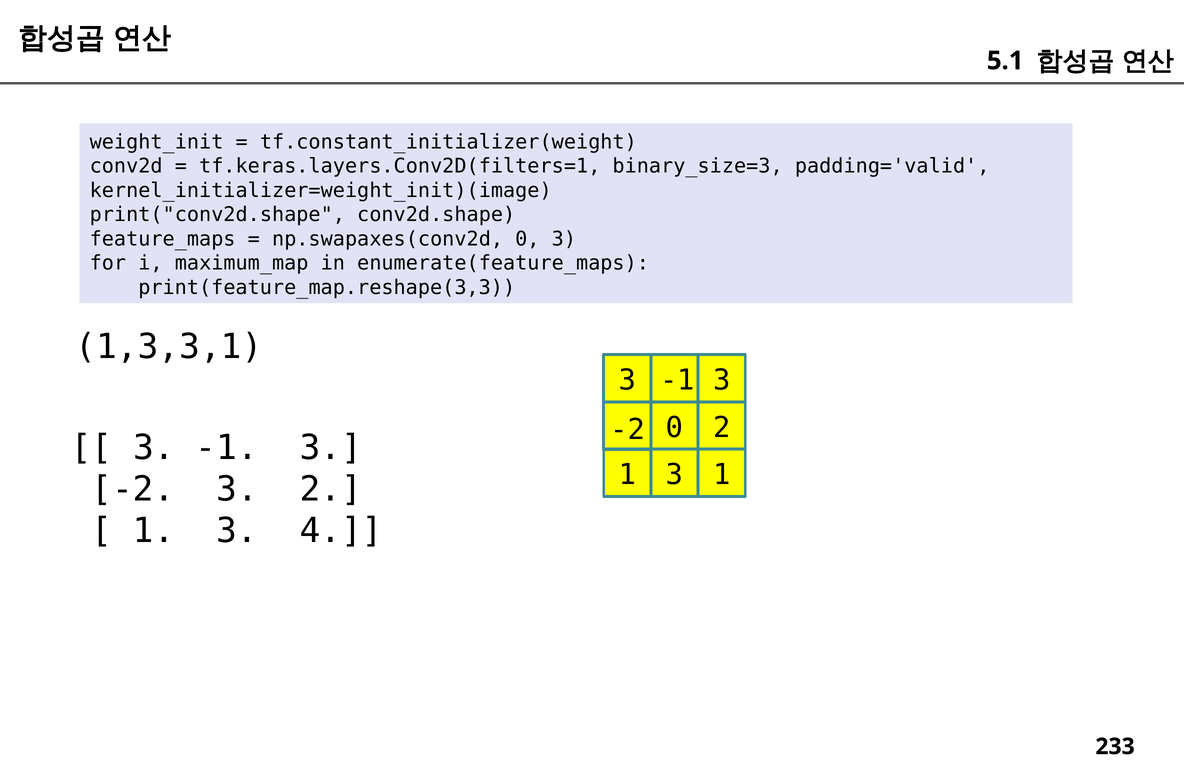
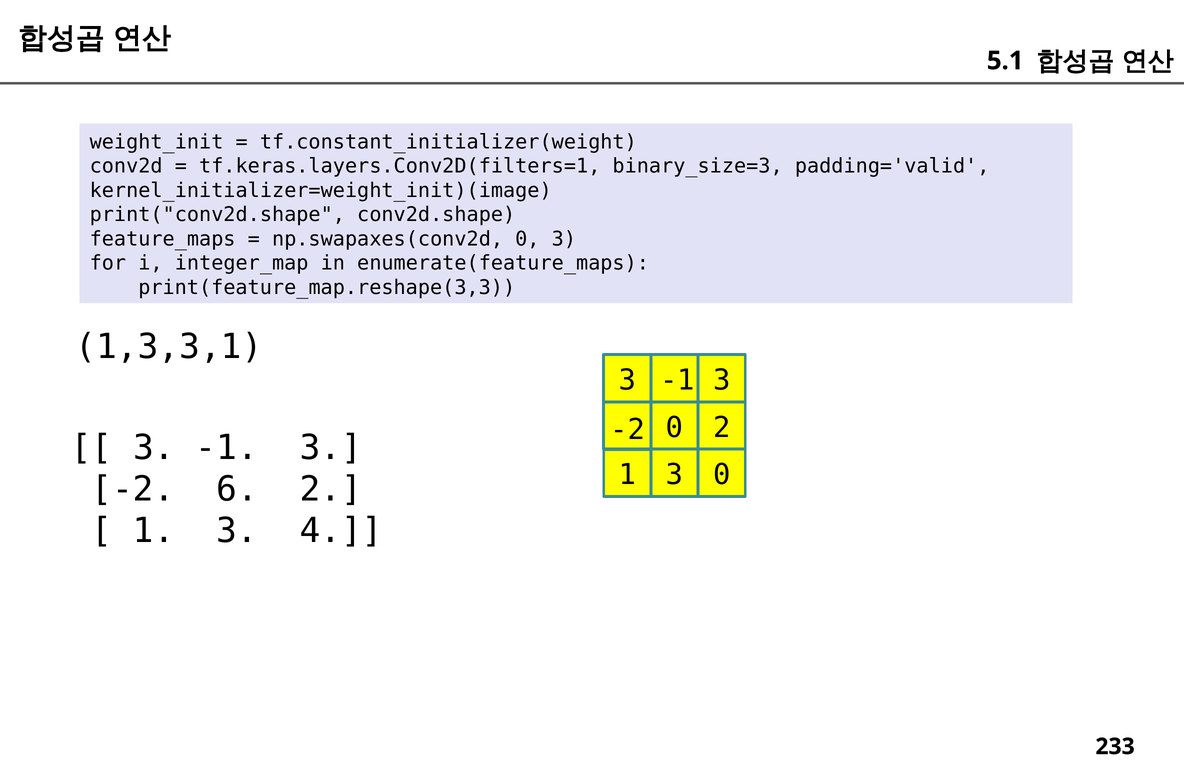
maximum_map: maximum_map -> integer_map (242, 263)
1: 1 -> 0 (722, 475)
-2 3: 3 -> 6 (237, 489)
